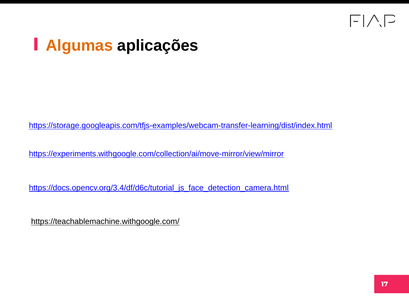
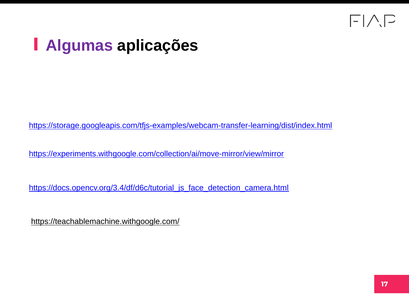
Algumas colour: orange -> purple (79, 45)
